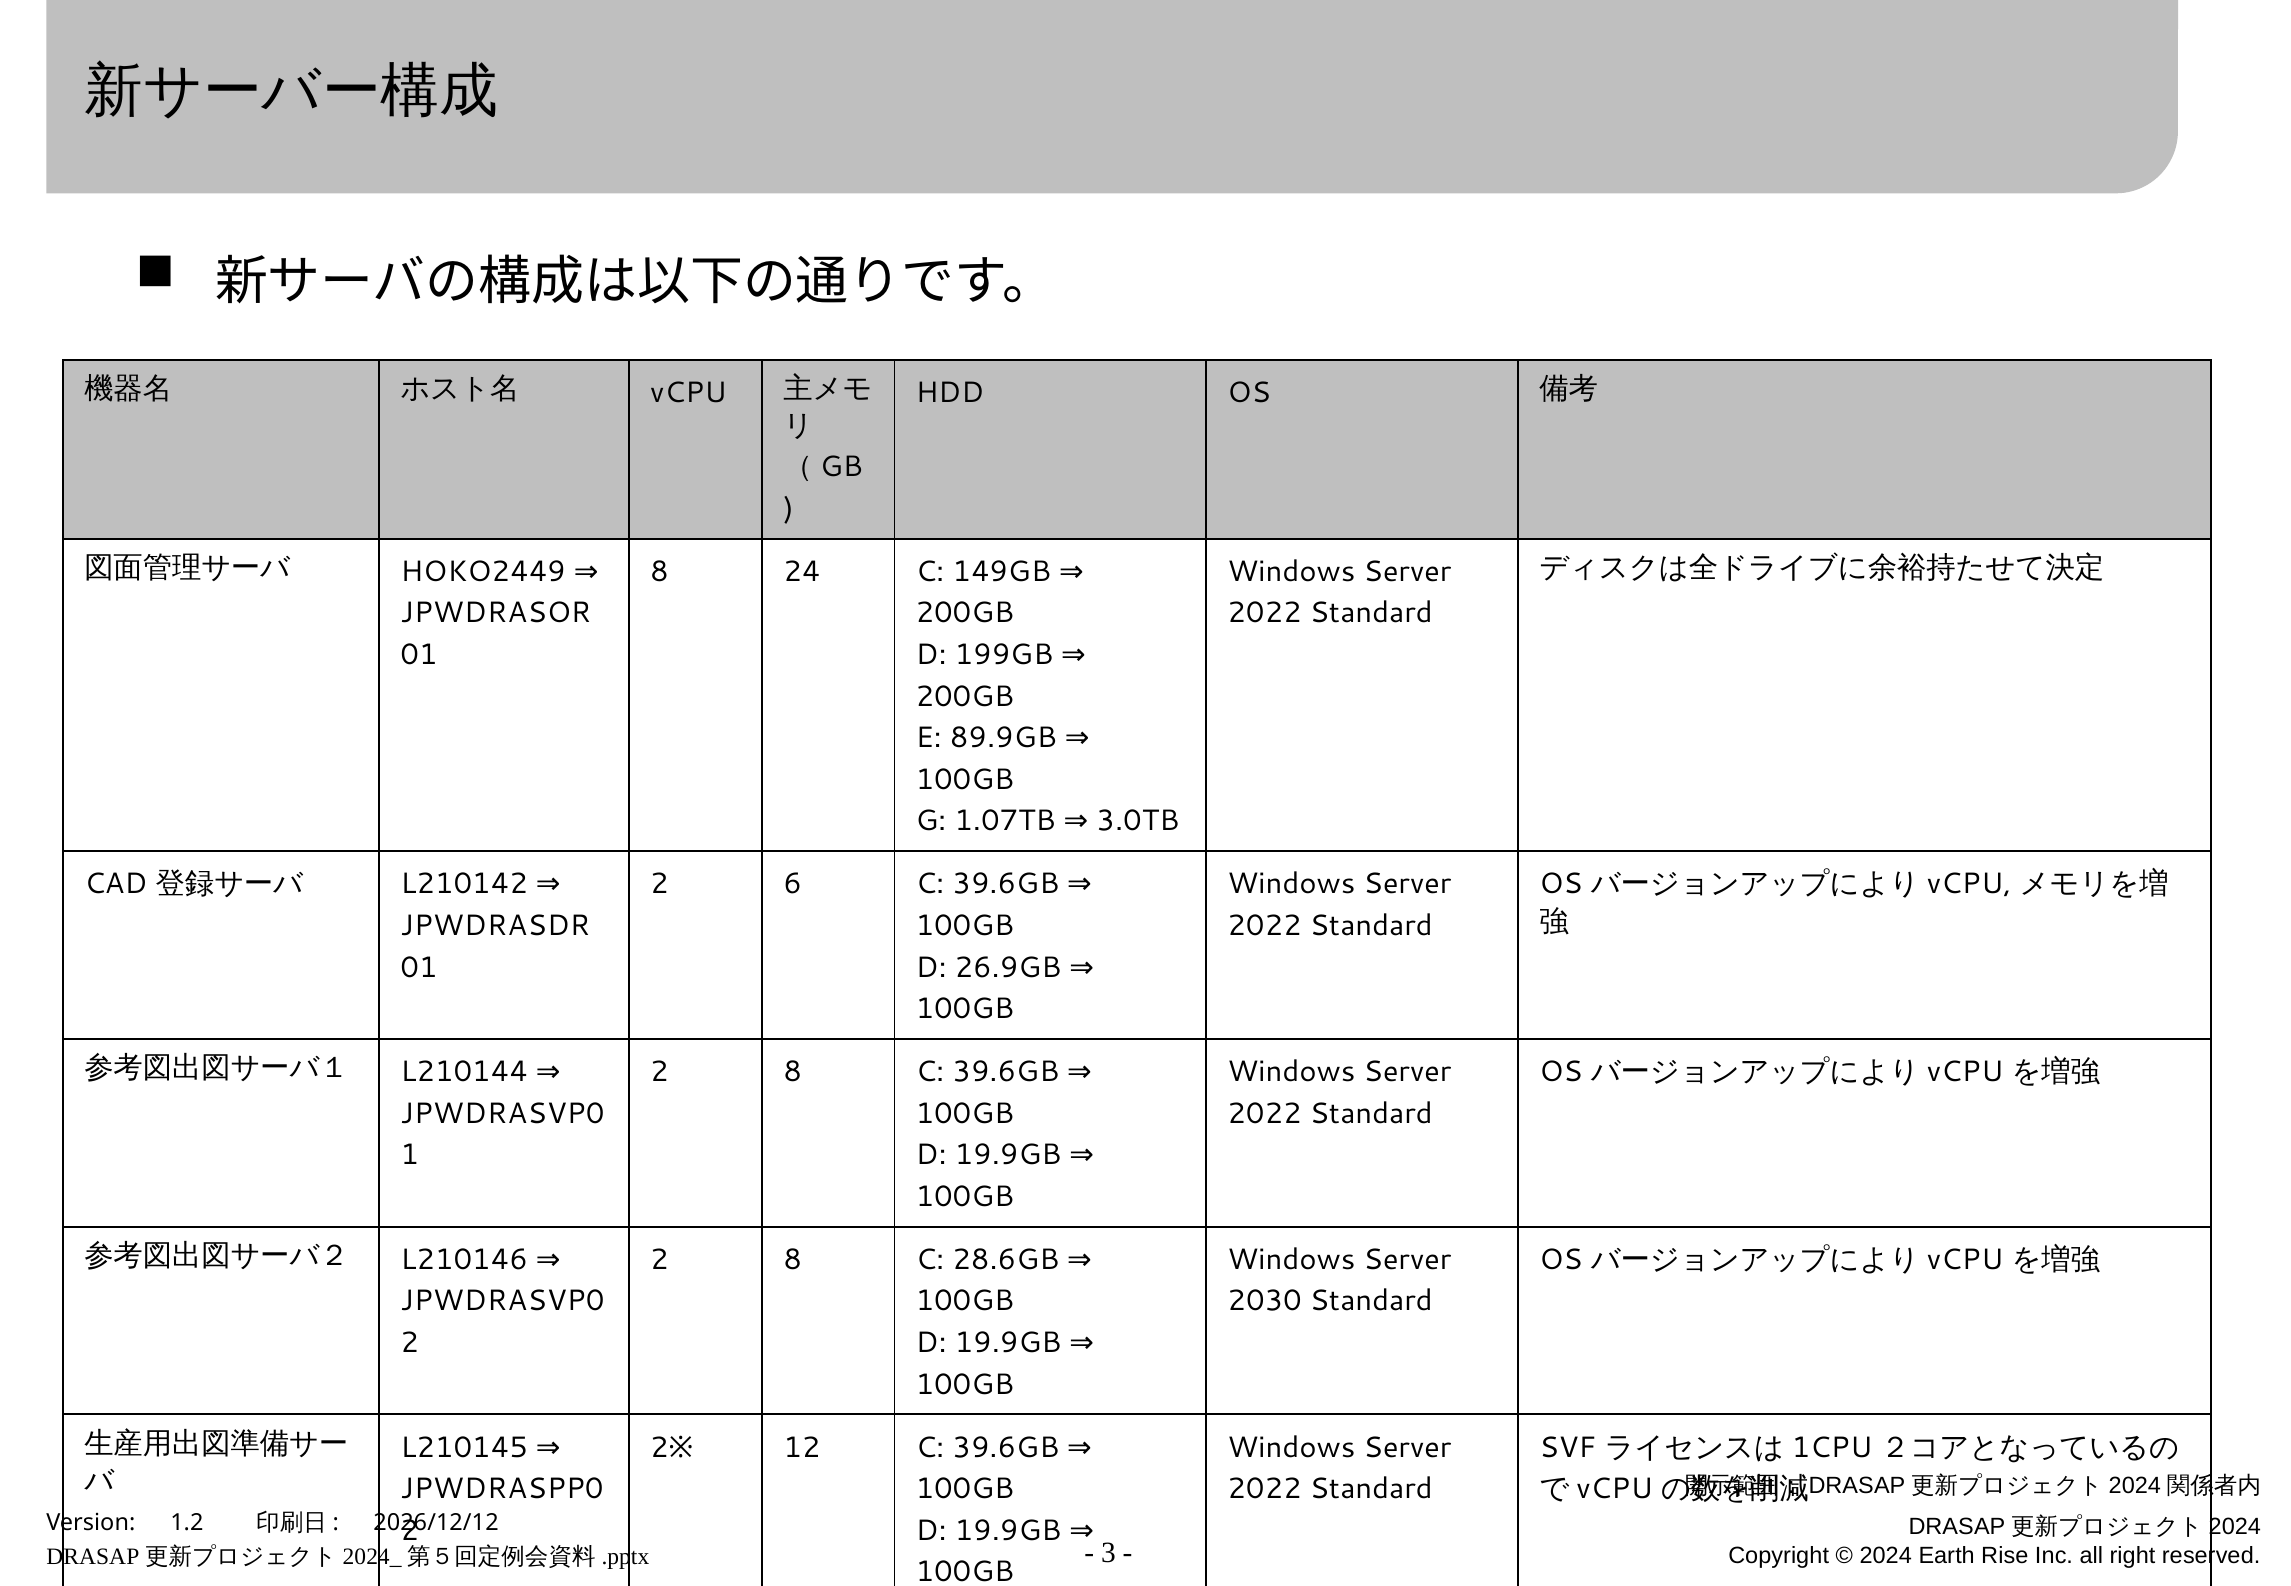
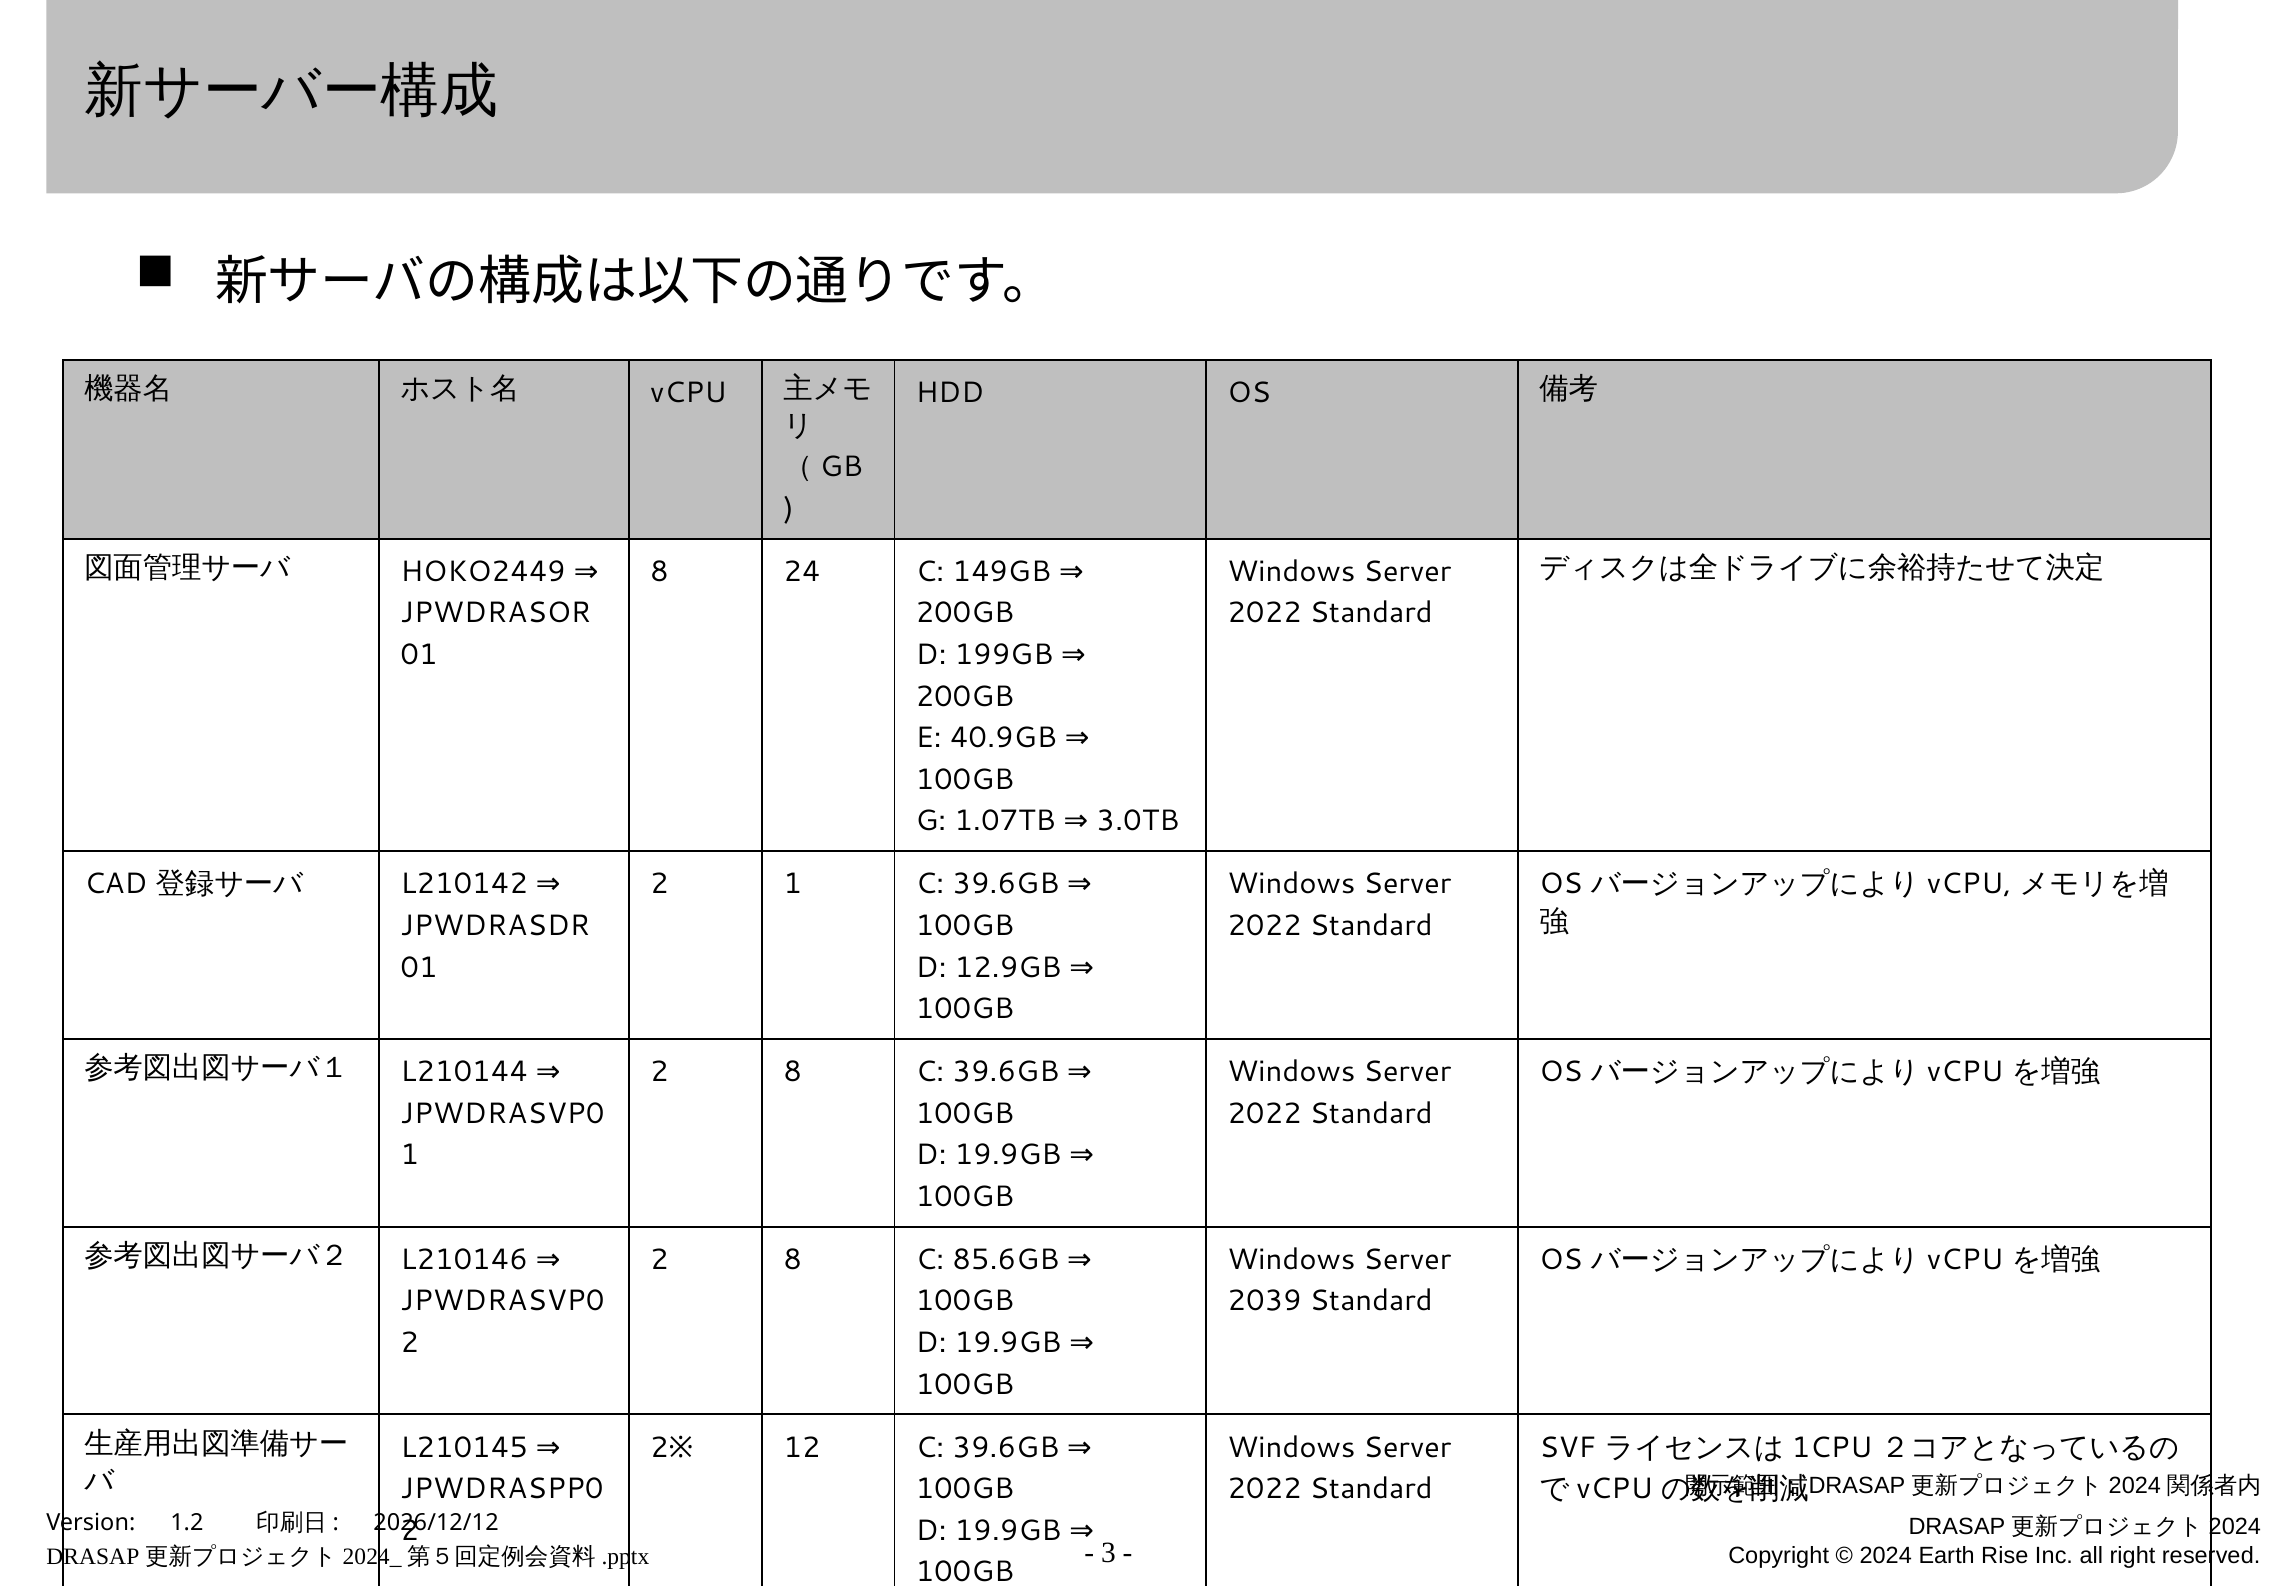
89.9GB: 89.9GB -> 40.9GB (1003, 738)
2 6: 6 -> 1 (793, 884)
26.9GB: 26.9GB -> 12.9GB (1008, 967)
28.6GB: 28.6GB -> 85.6GB (1006, 1260)
2030: 2030 -> 2039 (1265, 1301)
